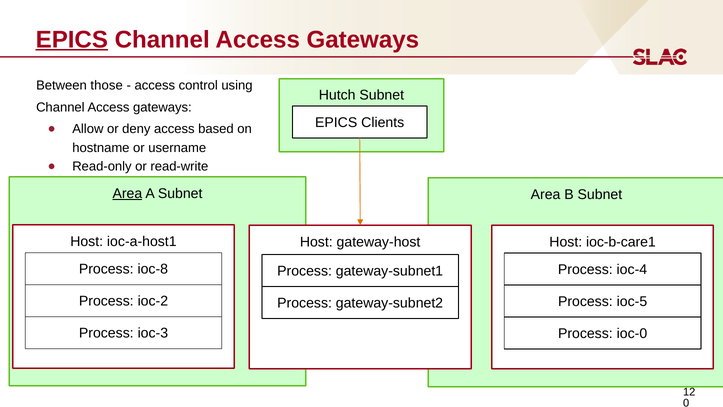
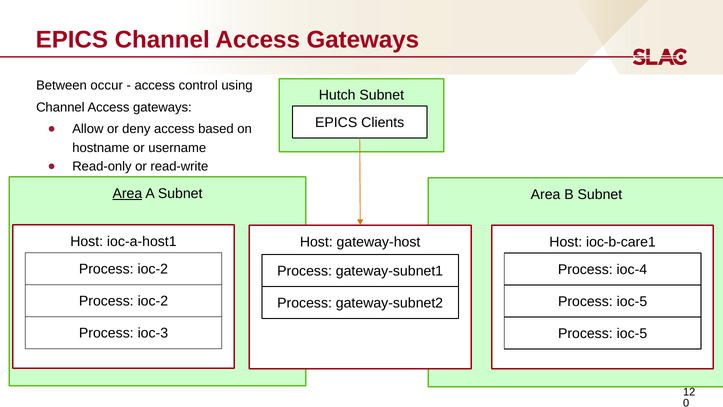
EPICS underline: present -> none (72, 40)
those: those -> occur (107, 86)
ioc-8: ioc-8 -> ioc-2 (153, 269)
ioc-0: ioc-0 -> ioc-5 (632, 333)
